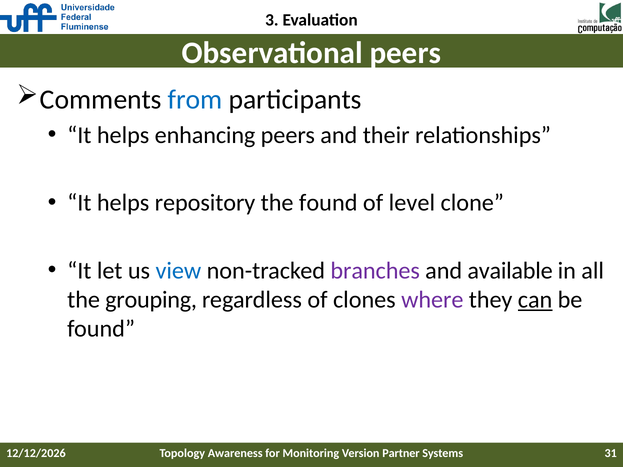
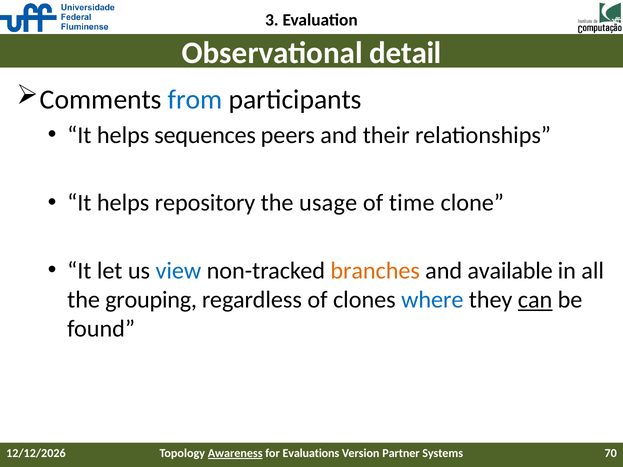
Observational peers: peers -> detail (405, 53)
enhancing: enhancing -> sequences (205, 135)
the found: found -> usage (328, 203)
level: level -> time (412, 203)
branches colour: purple -> orange (375, 271)
where colour: purple -> blue (432, 300)
Awareness underline: none -> present (235, 454)
Monitoring: Monitoring -> Evaluations (311, 454)
31: 31 -> 70 (611, 454)
